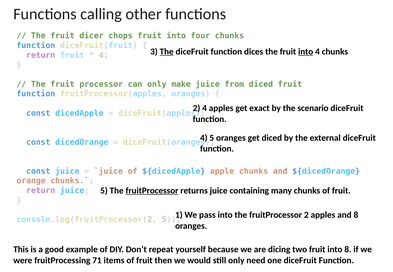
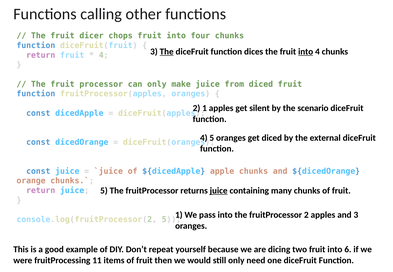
4: 4 -> 1 (205, 108)
exact: exact -> silent (260, 108)
fruitProcessor underline: present -> none (152, 191)
juice underline: none -> present (219, 191)
and 8: 8 -> 3 (356, 215)
into 8: 8 -> 6 (348, 249)
71: 71 -> 11 (97, 260)
